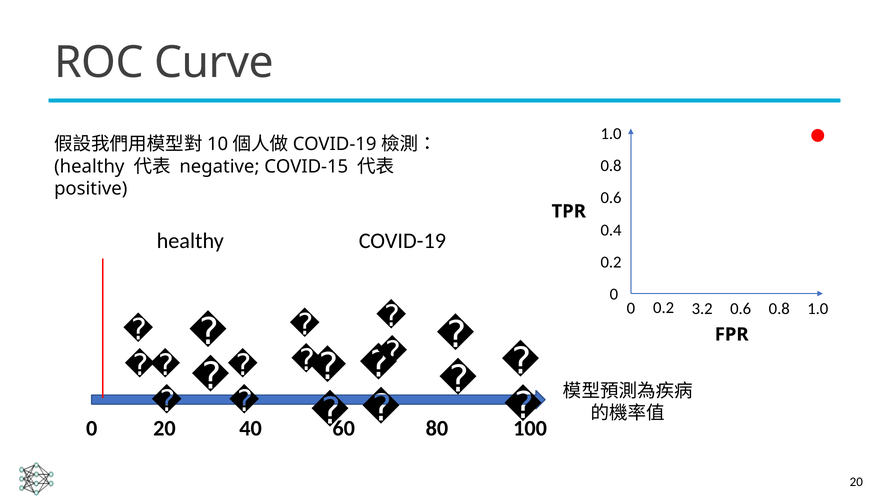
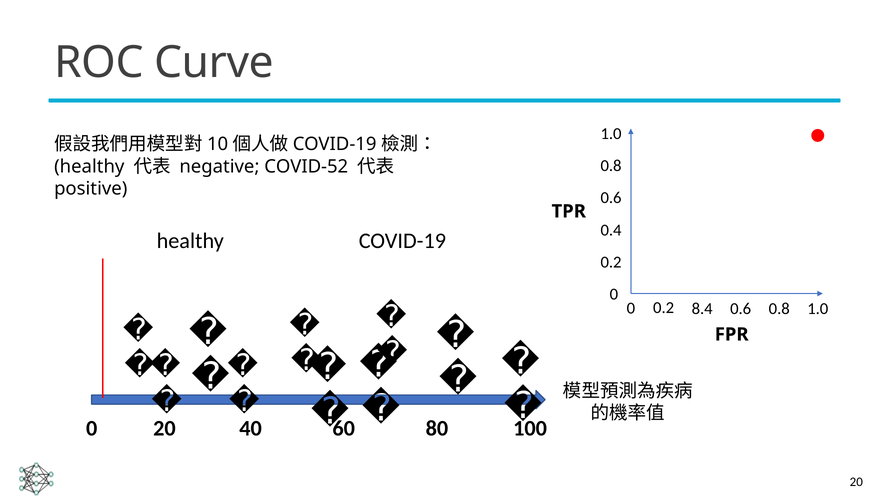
COVID-15: COVID-15 -> COVID-52 (306, 167)
3.2: 3.2 -> 8.4 (702, 309)
